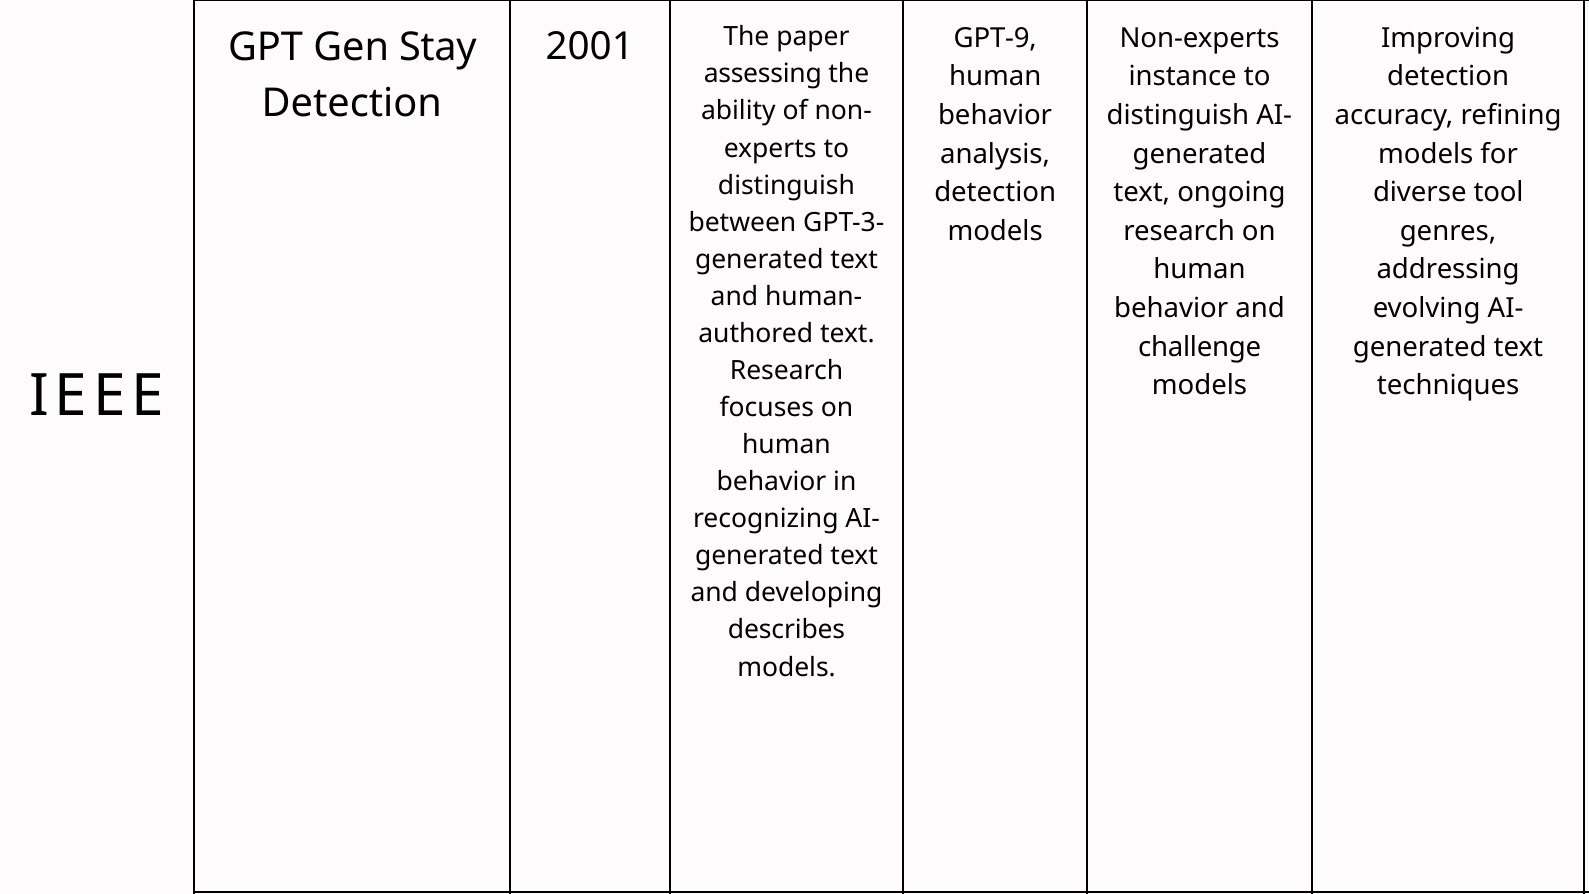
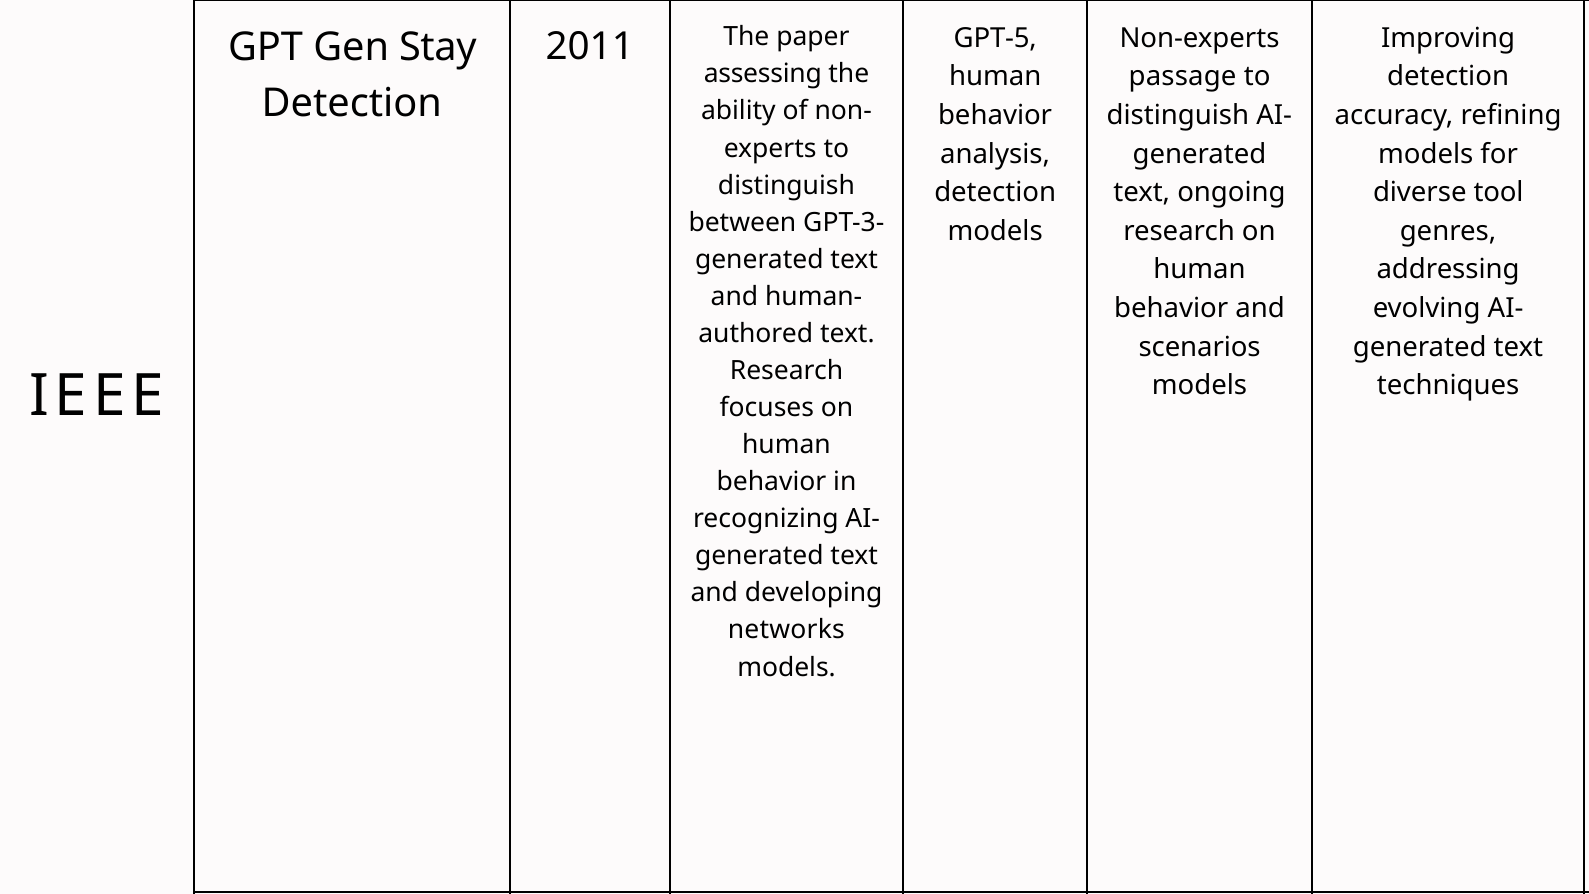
GPT-9: GPT-9 -> GPT-5 (995, 38)
2001: 2001 -> 2011 (590, 46)
instance: instance -> passage (1183, 77)
challenge: challenge -> scenarios (1200, 347)
describes: describes -> networks (786, 630)
